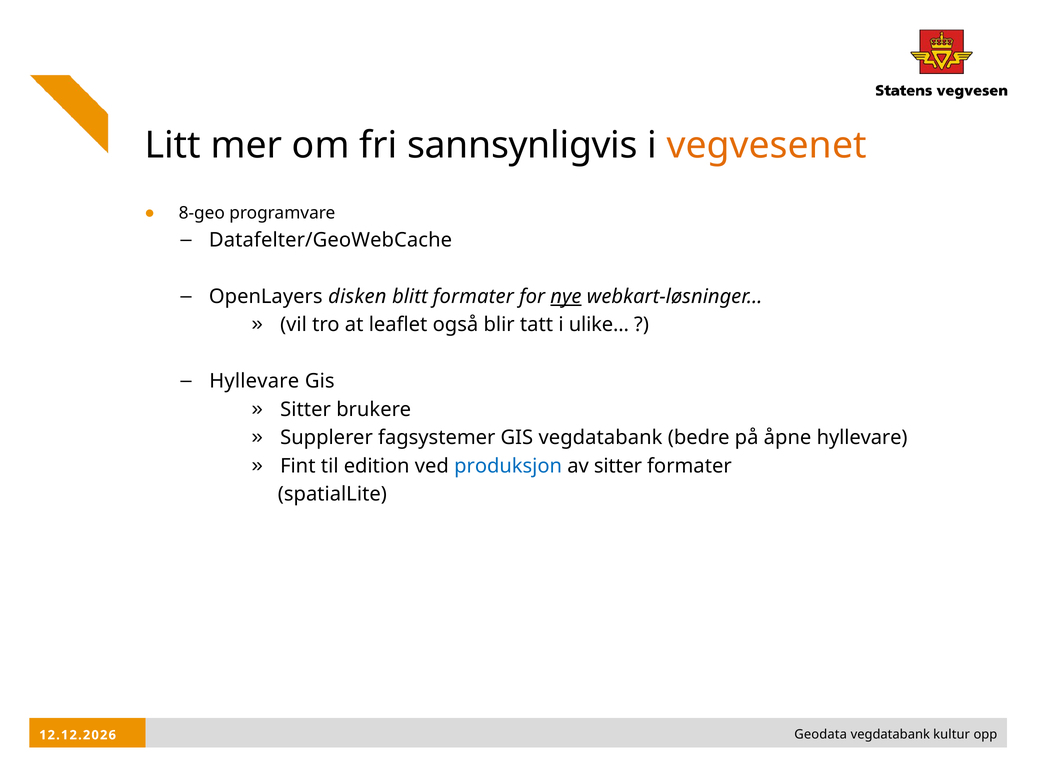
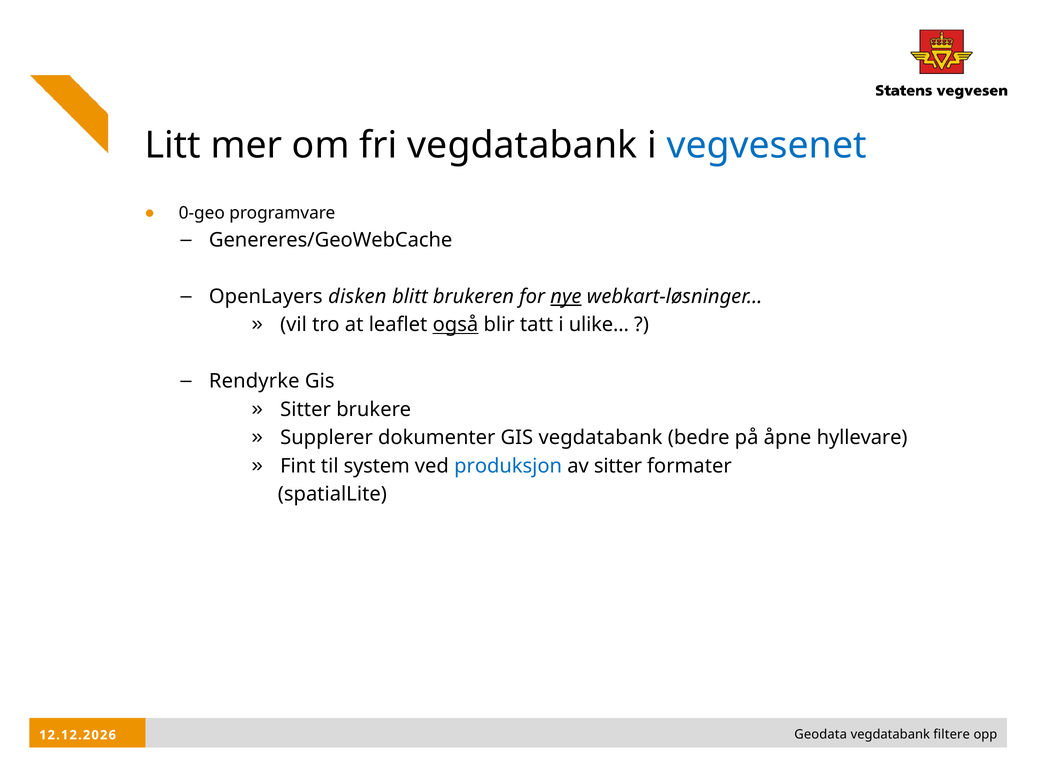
fri sannsynligvis: sannsynligvis -> vegdatabank (522, 145)
vegvesenet colour: orange -> blue (767, 145)
8-geo: 8-geo -> 0-geo (202, 213)
Datafelter/GeoWebCache: Datafelter/GeoWebCache -> Genereres/GeoWebCache (331, 240)
blitt formater: formater -> brukeren (473, 296)
også underline: none -> present (455, 325)
Hyllevare: Hyllevare -> Rendyrke (254, 381)
fagsystemer: fagsystemer -> dokumenter (437, 438)
edition: edition -> system (377, 466)
kultur: kultur -> filtere (952, 734)
